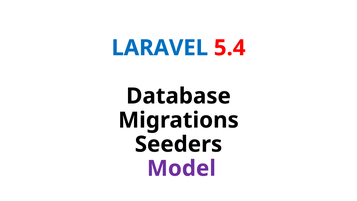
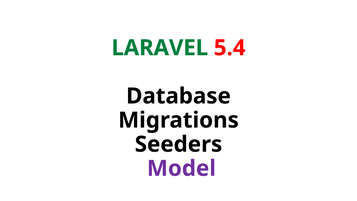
LARAVEL colour: blue -> green (160, 48)
